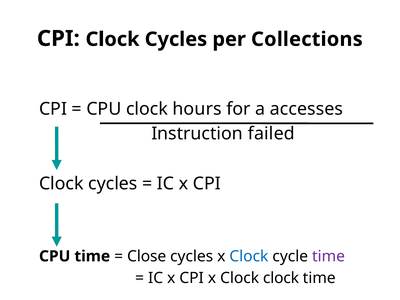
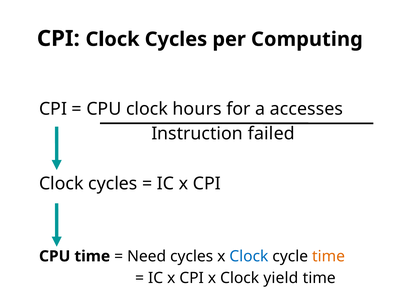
Collections: Collections -> Computing (307, 39)
Close: Close -> Need (147, 256)
time colour: purple -> orange (329, 256)
Clock clock: clock -> yield (281, 278)
